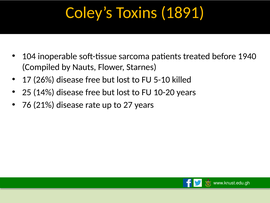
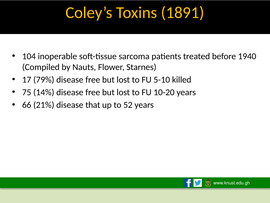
26%: 26% -> 79% (44, 79)
25: 25 -> 75 (27, 92)
76: 76 -> 66 (27, 105)
rate: rate -> that (93, 105)
27: 27 -> 52 (128, 105)
